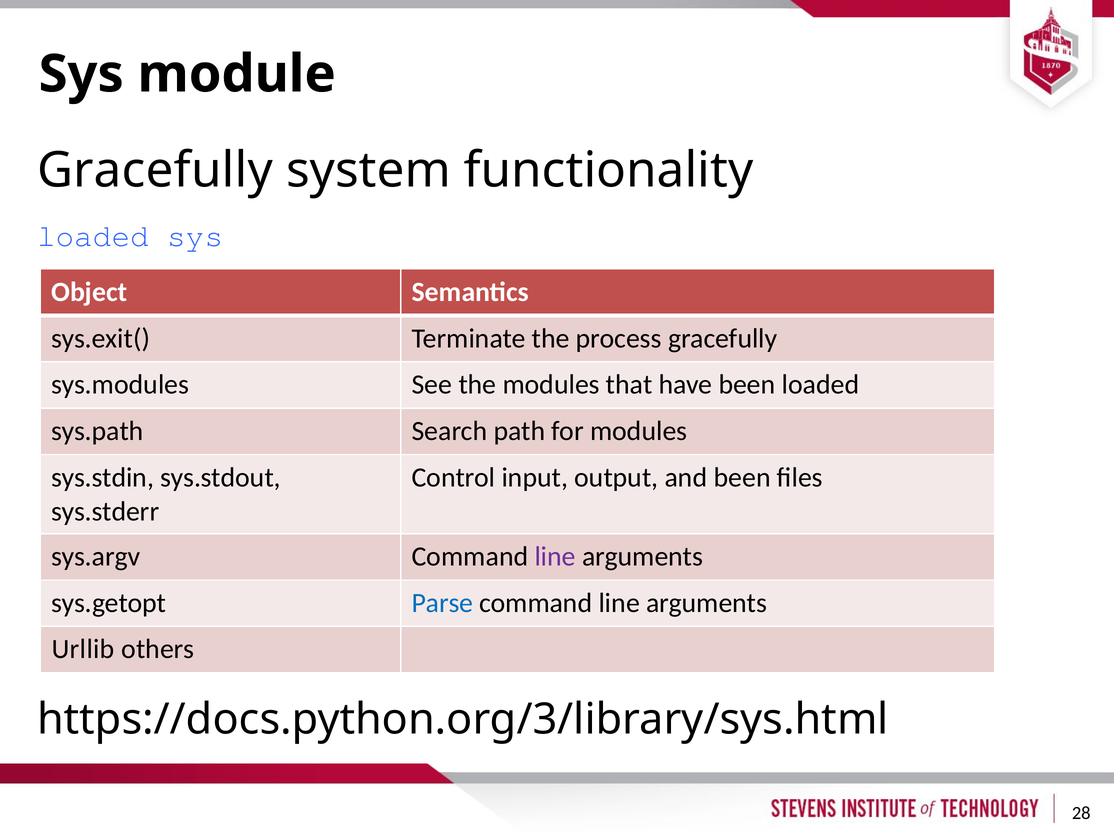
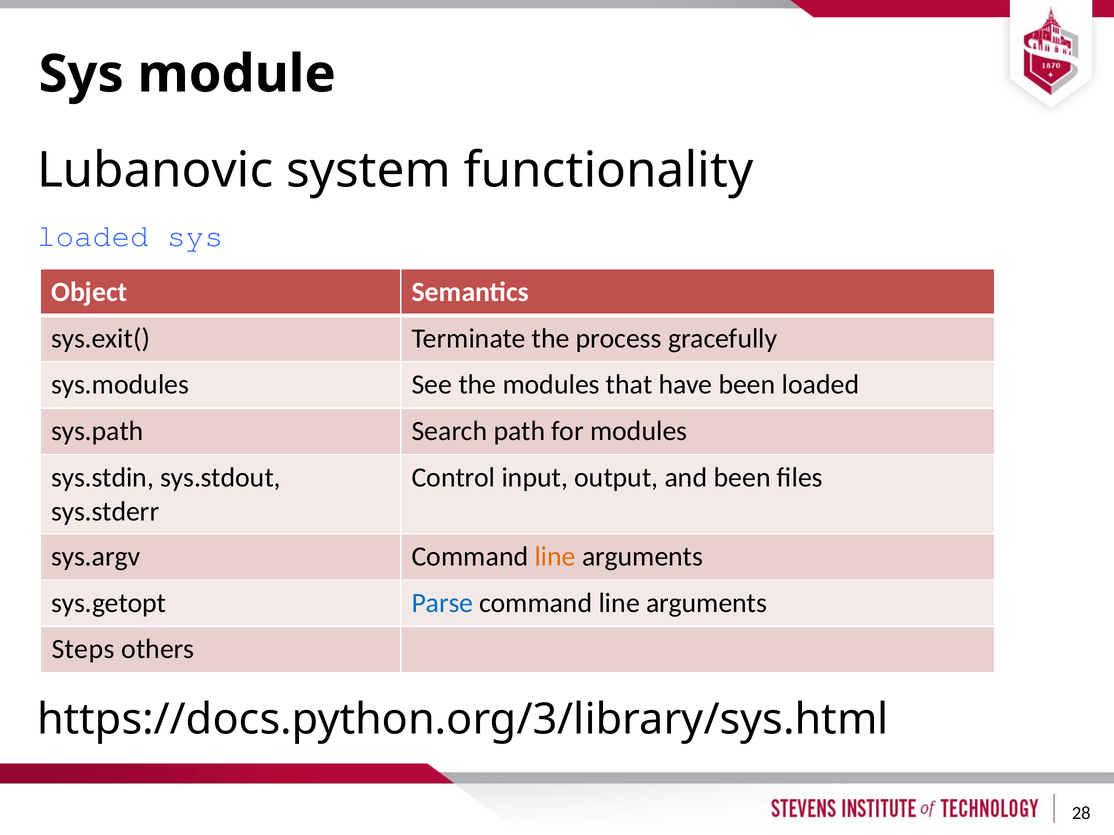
Gracefully: Gracefully -> Lubanovic (155, 170)
line colour: purple -> orange (555, 557)
Urllib: Urllib -> Steps (83, 650)
